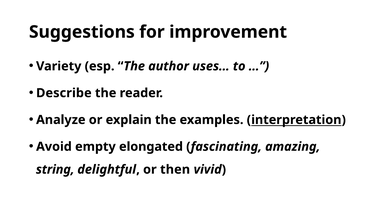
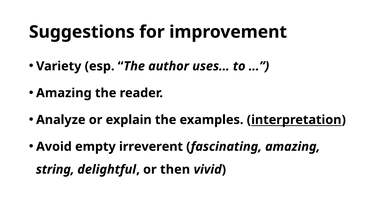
Describe: Describe -> Amazing (64, 93)
elongated: elongated -> irreverent (151, 146)
